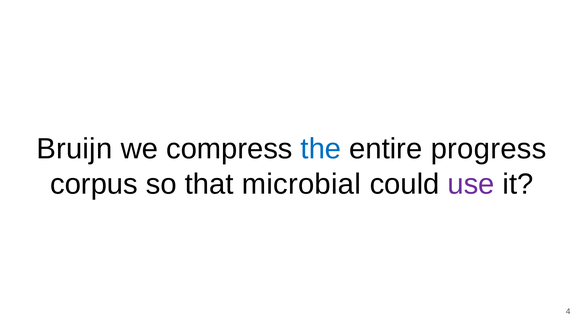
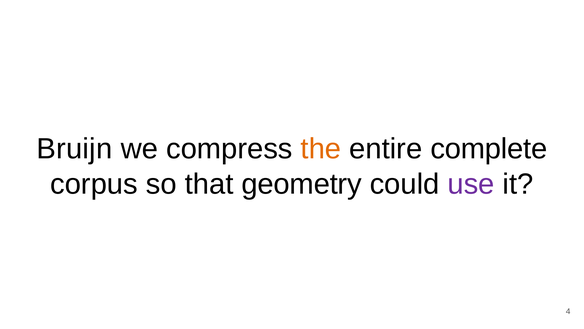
the colour: blue -> orange (321, 149)
progress: progress -> complete (489, 149)
microbial: microbial -> geometry (302, 184)
